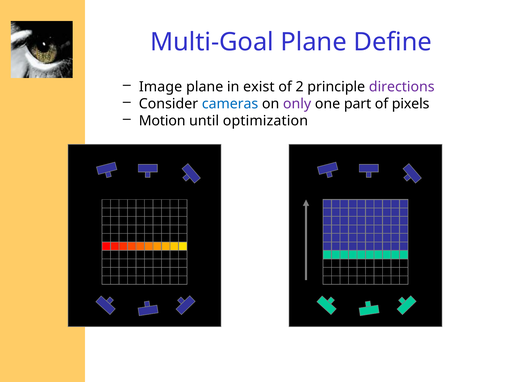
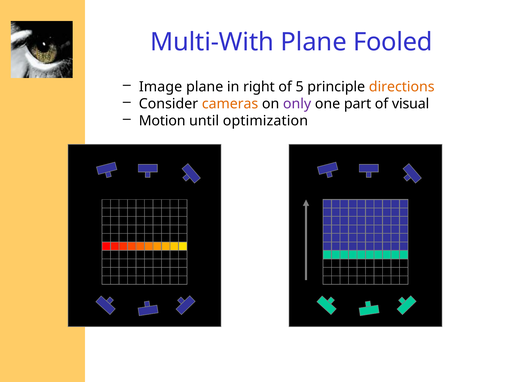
Multi-Goal: Multi-Goal -> Multi-With (212, 42)
Define: Define -> Fooled (393, 42)
exist: exist -> right (259, 87)
2: 2 -> 5 (300, 87)
directions colour: purple -> orange (402, 87)
cameras colour: blue -> orange (230, 104)
pixels: pixels -> visual (411, 104)
